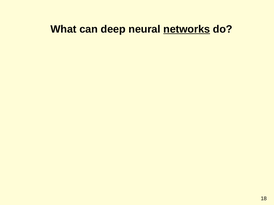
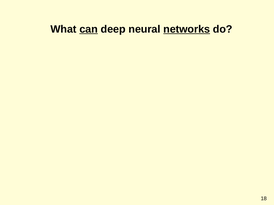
can underline: none -> present (89, 29)
